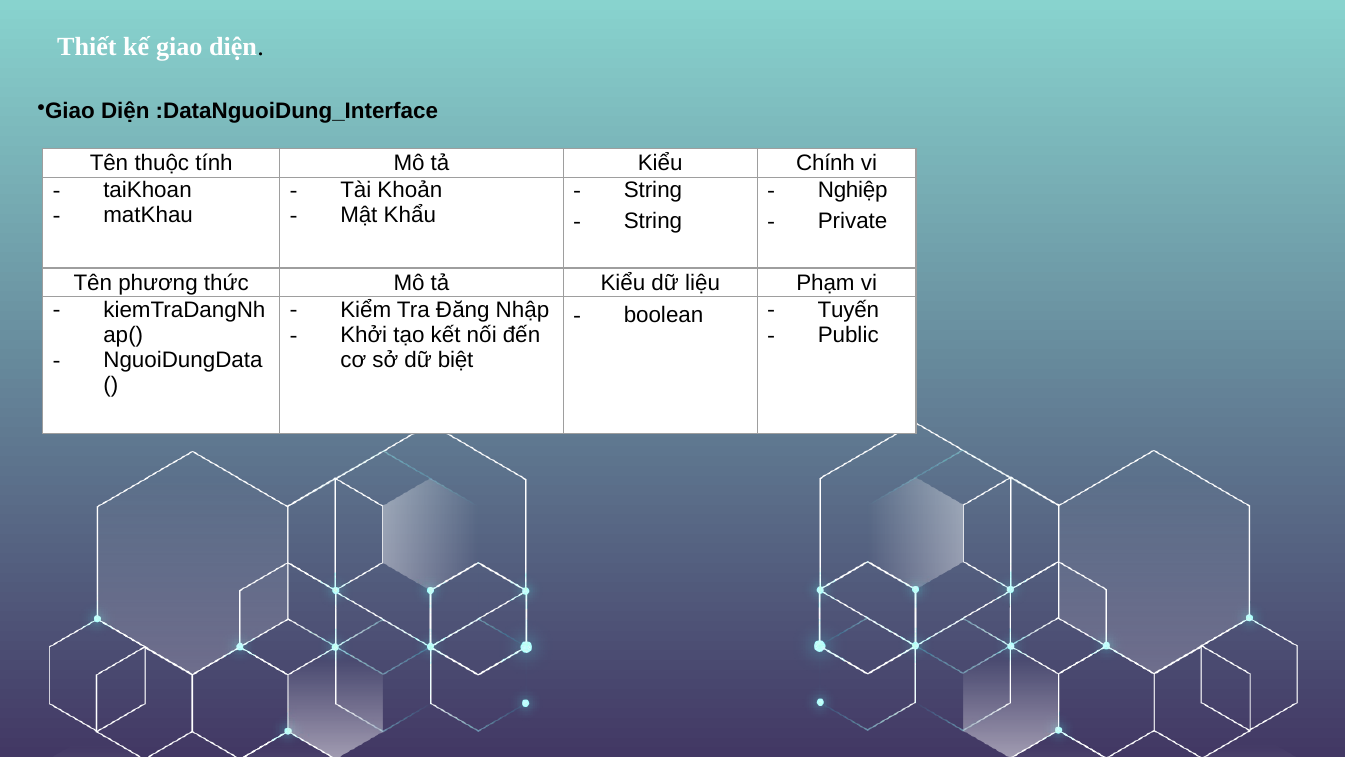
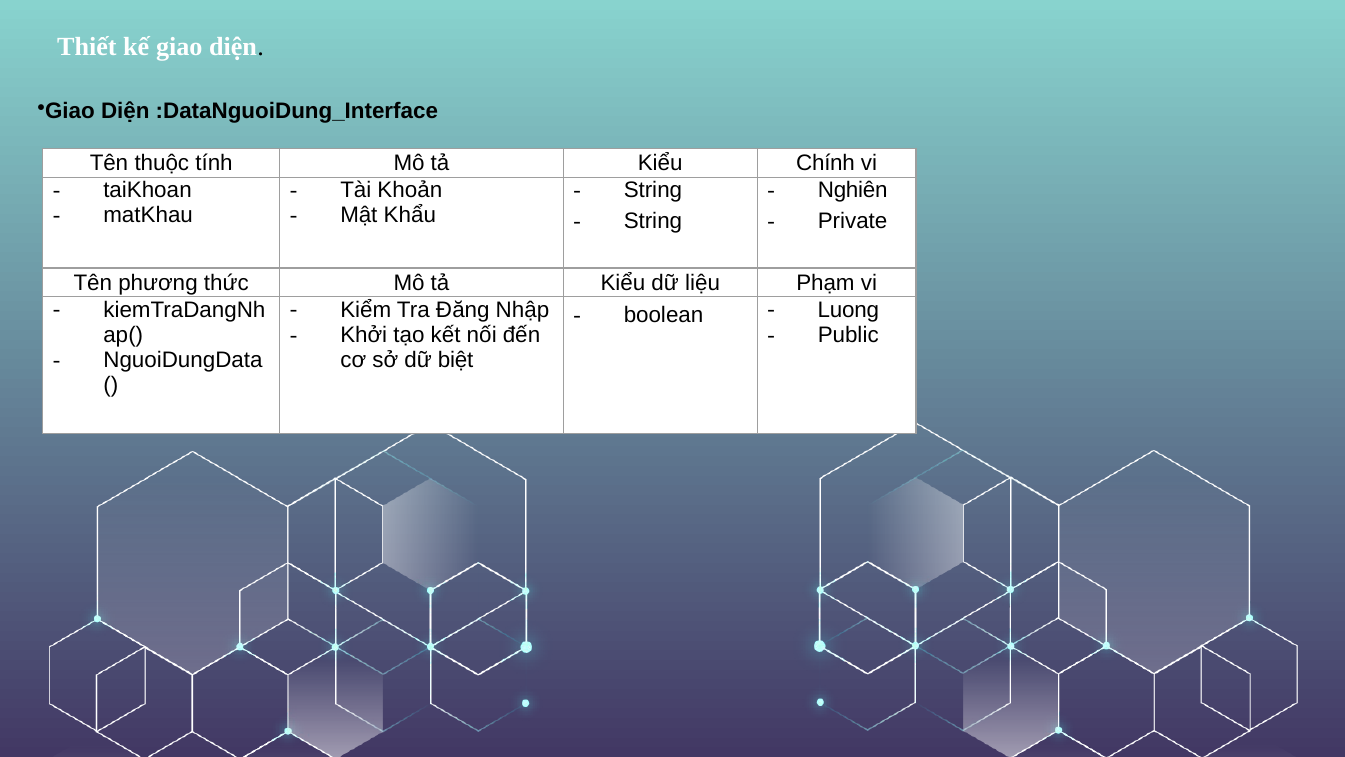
Nghiệp: Nghiệp -> Nghiên (853, 190)
Tuyến: Tuyến -> Luong (848, 310)
